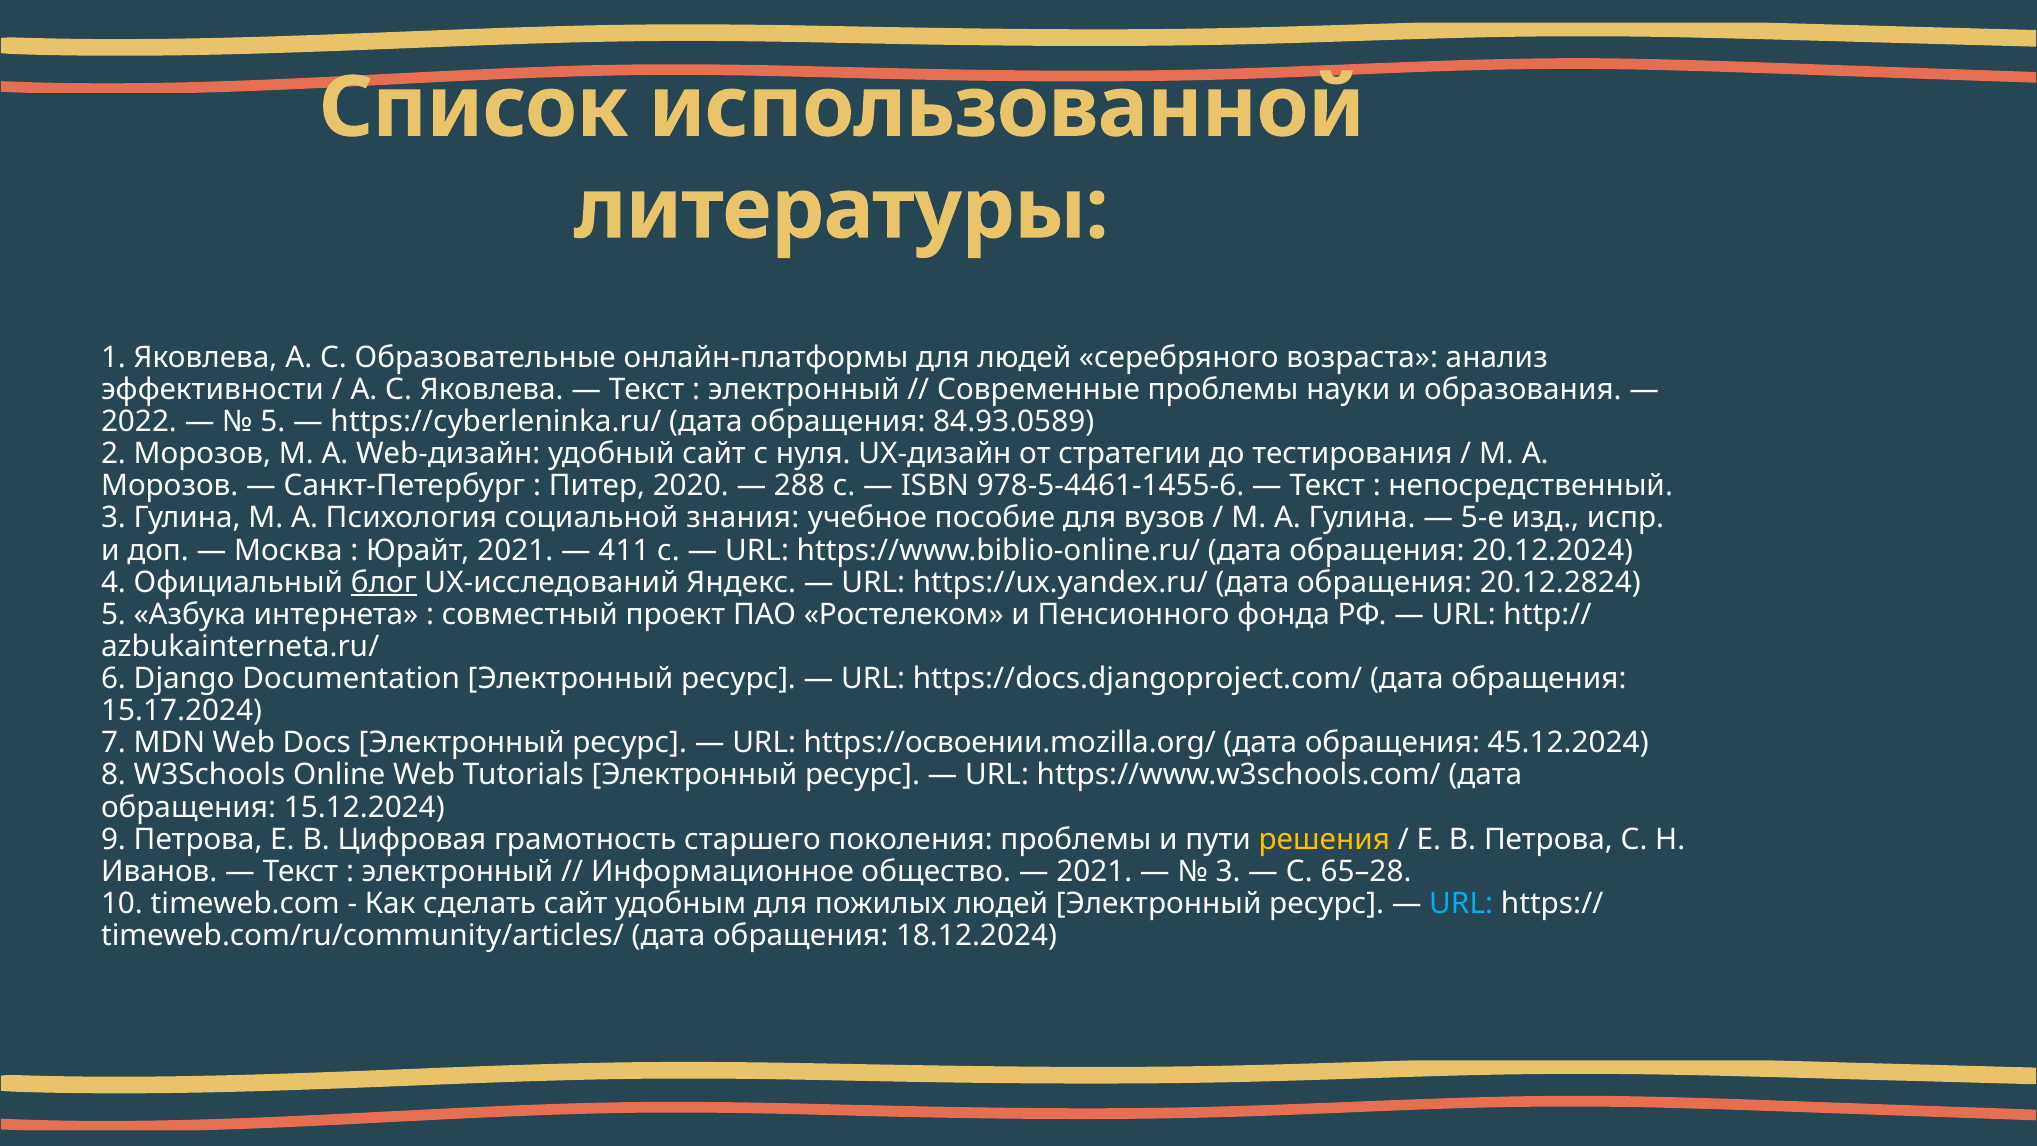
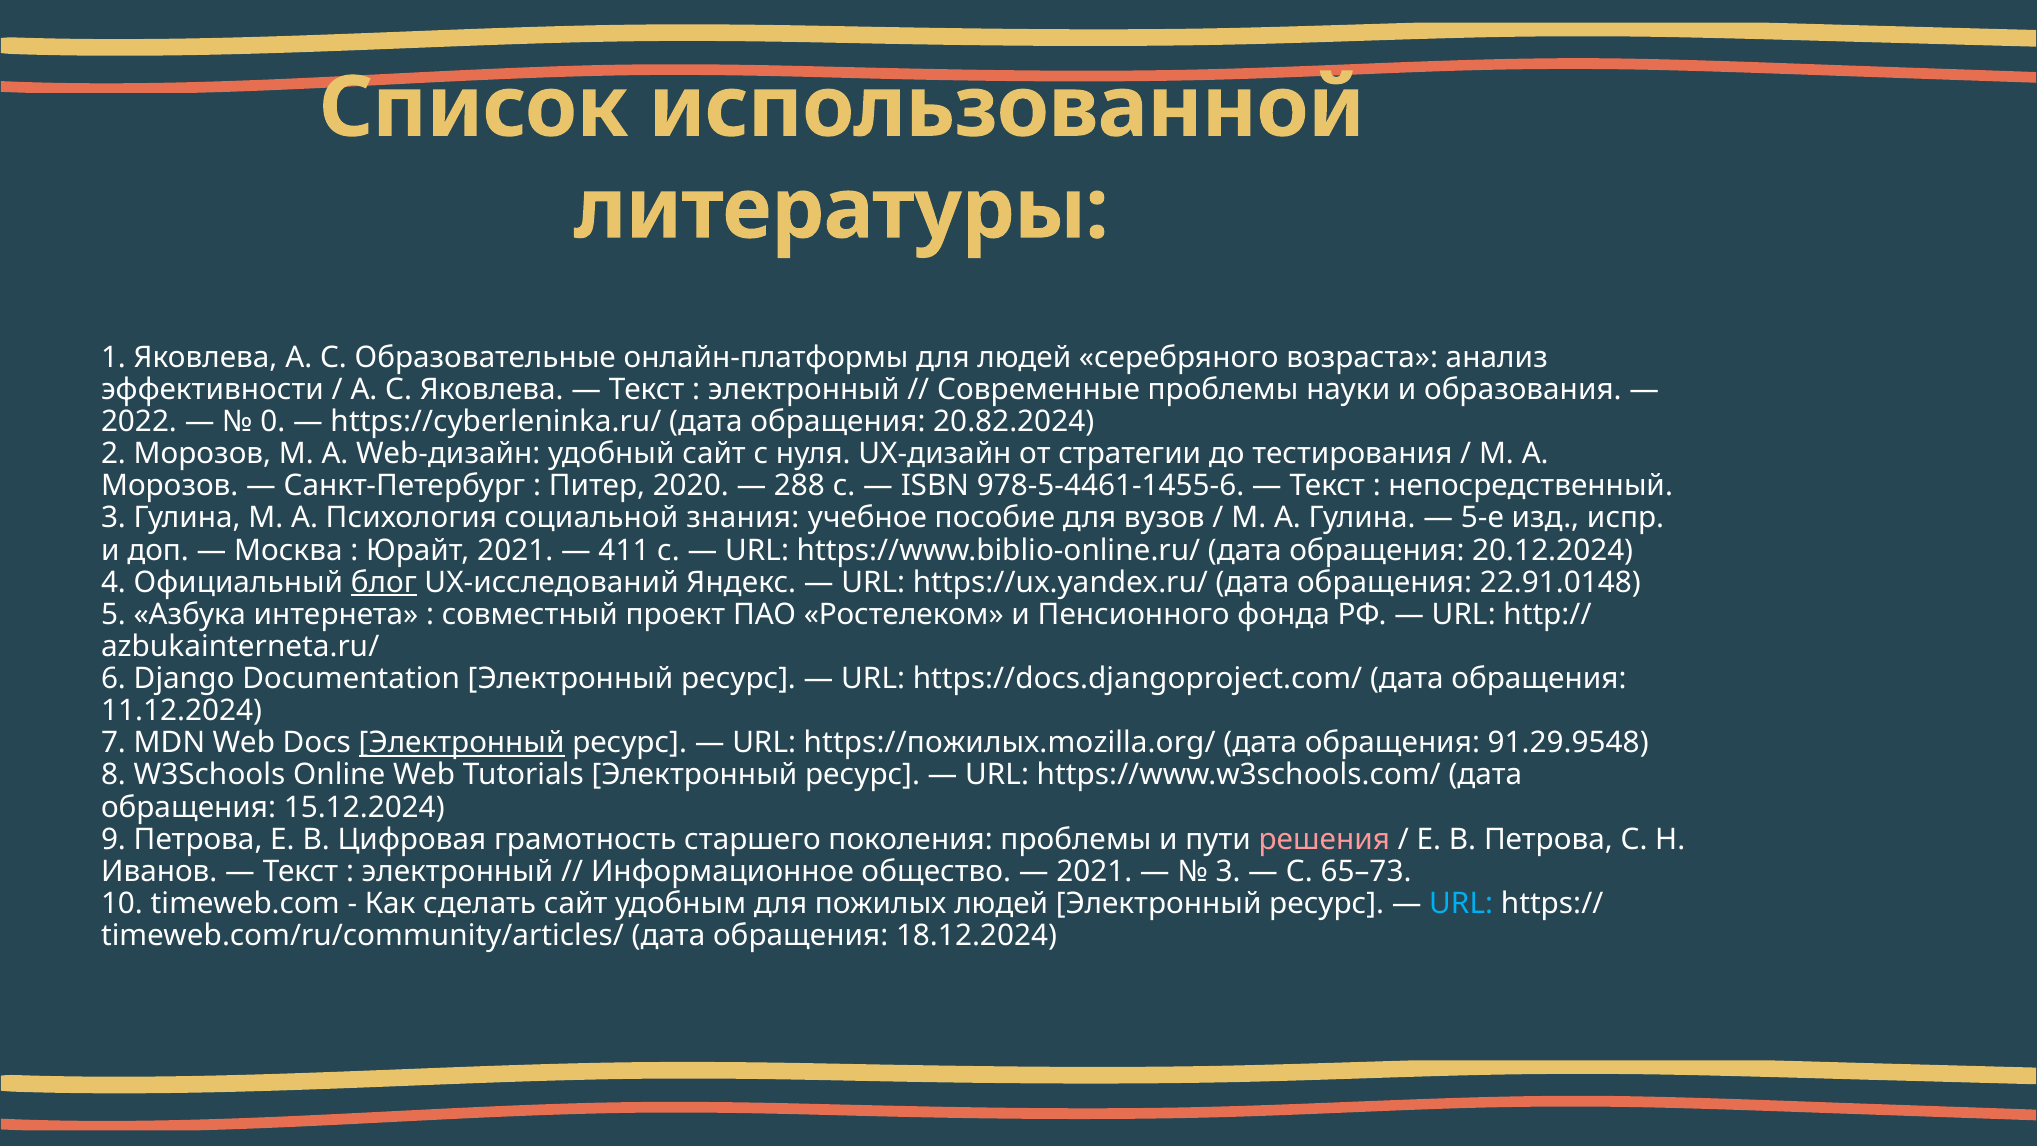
5: 5 -> 0 (273, 422)
84.93.0589: 84.93.0589 -> 20.82.2024 (1014, 422)
20.12.2824: 20.12.2824 -> 22.91.0148 (1560, 582)
15.17.2024: 15.17.2024 -> 11.12.2024 (182, 711)
Электронный underline: none -> present (462, 743)
https://освоении.mozilla.org/: https://освоении.mozilla.org/ -> https://пожилых.mozilla.org/ (1010, 743)
45.12.2024: 45.12.2024 -> 91.29.9548 (1568, 743)
решения colour: yellow -> pink (1324, 839)
65–28: 65–28 -> 65–73 (1366, 871)
